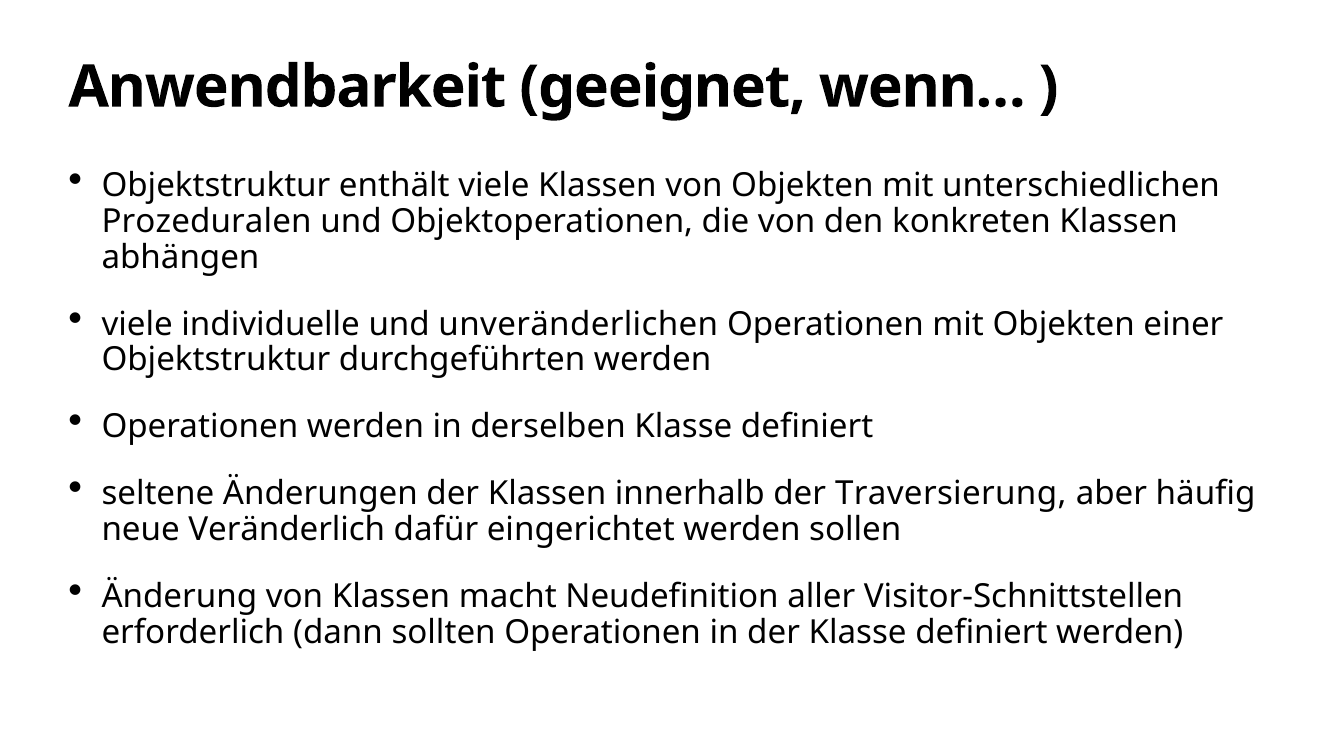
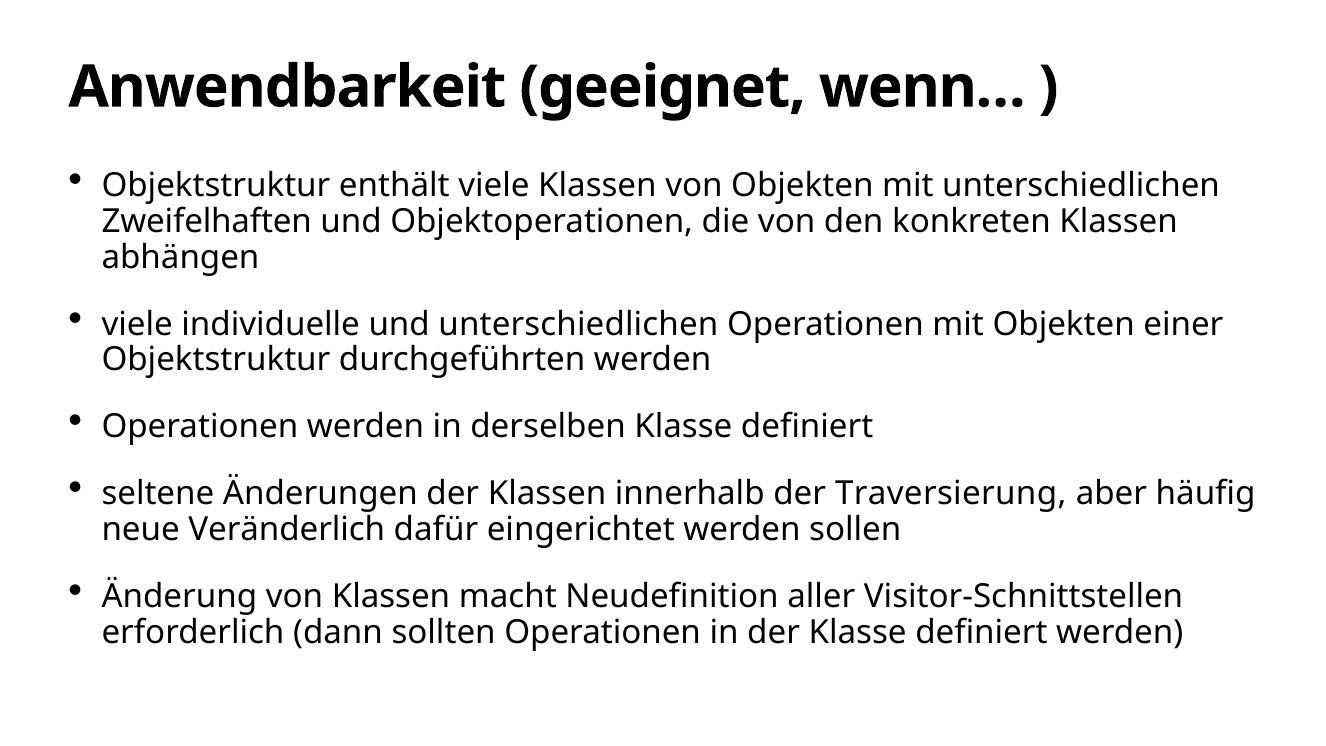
Prozeduralen: Prozeduralen -> Zweifelhaften (207, 221)
und unveränderlichen: unveränderlichen -> unterschiedlichen (578, 324)
